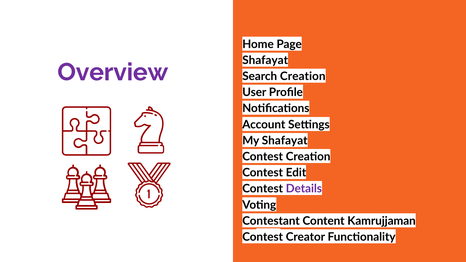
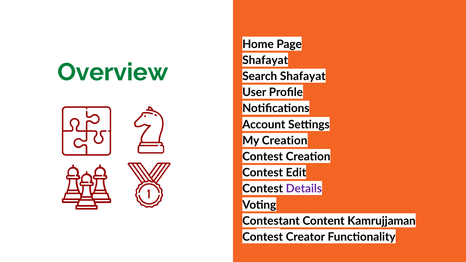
Overview colour: purple -> green (113, 72)
Search Creation: Creation -> Shafayat (303, 76)
My Shafayat: Shafayat -> Creation (285, 141)
